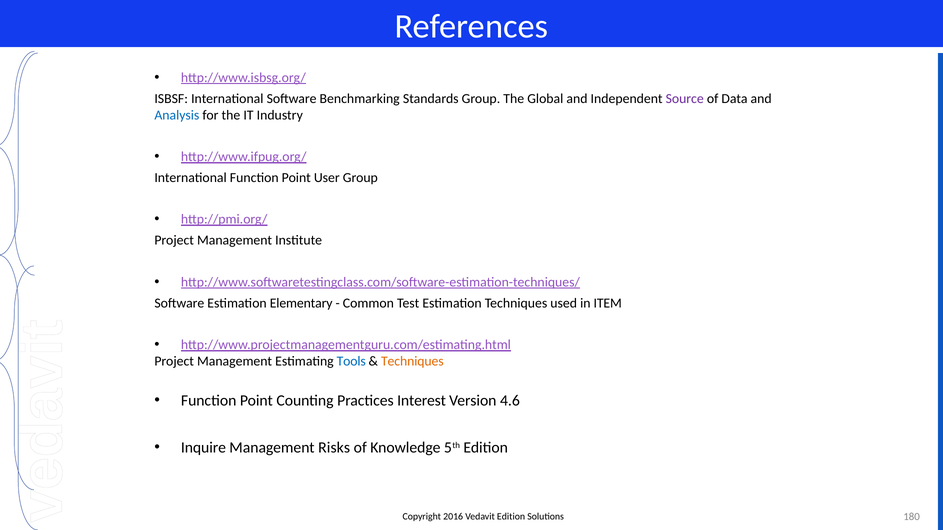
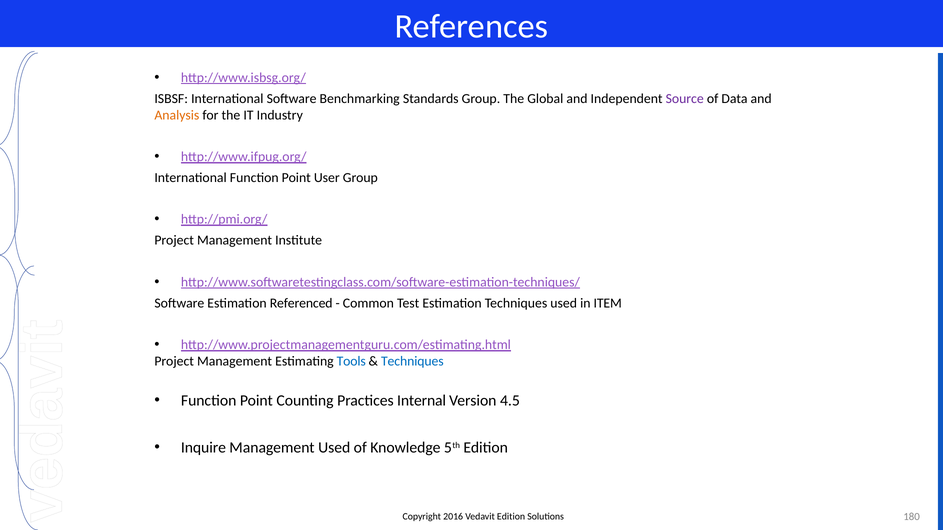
Analysis colour: blue -> orange (177, 115)
Elementary: Elementary -> Referenced (301, 303)
Techniques colour: orange -> blue (412, 362)
Interest: Interest -> Internal (422, 401)
4.6: 4.6 -> 4.5 (510, 401)
Management Risks: Risks -> Used (334, 448)
